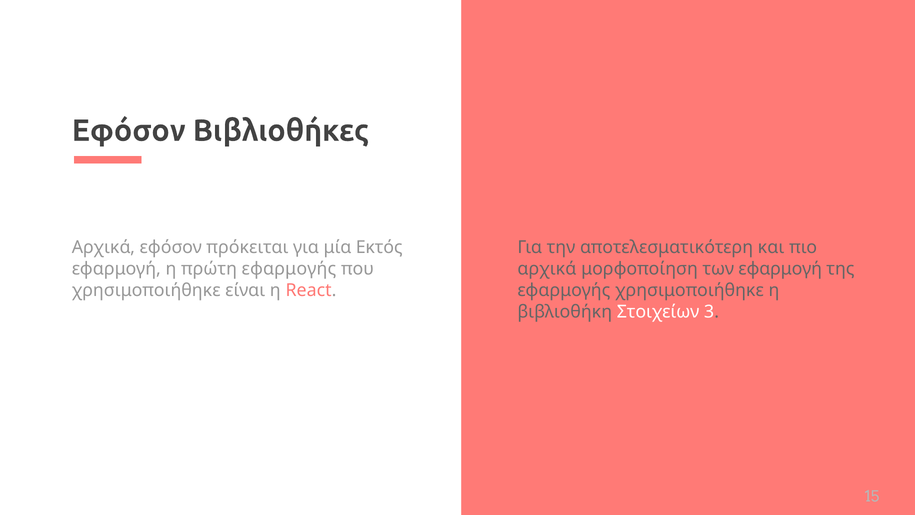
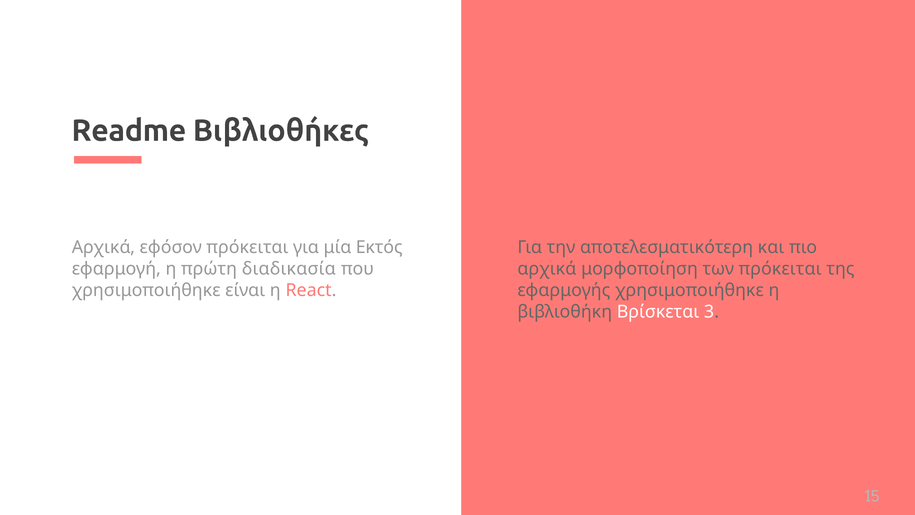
Εφόσον: Εφόσον -> Readme (129, 131)
πρώτη εφαρμογής: εφαρμογής -> διαδικασία (289, 269)
των εφαρμογή: εφαρμογή -> πρόκειται (780, 269)
Στοιχείων: Στοιχείων -> Βρίσκεται (658, 311)
